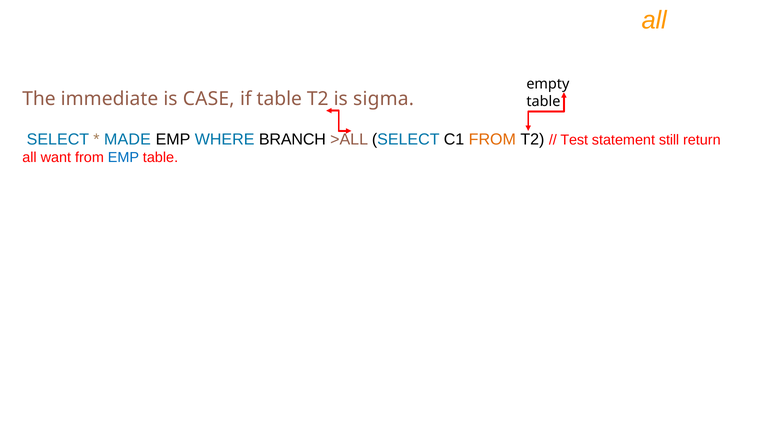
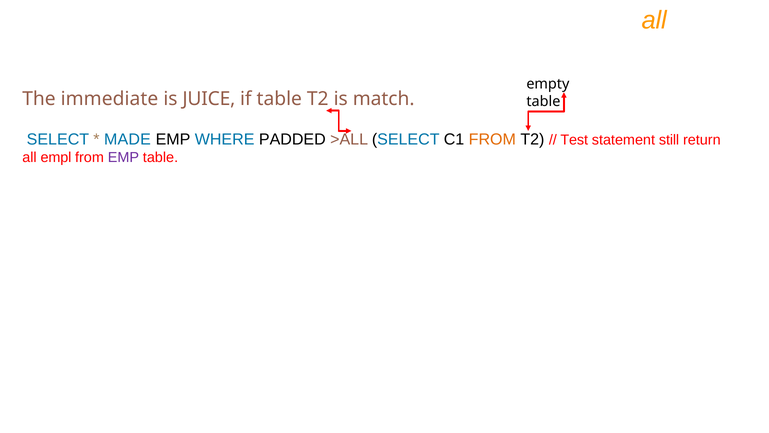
CASE: CASE -> JUICE (209, 99)
sigma: sigma -> match (384, 99)
BRANCH: BRANCH -> PADDED (292, 139)
want: want -> empl (56, 158)
EMP colour: blue -> purple (123, 158)
